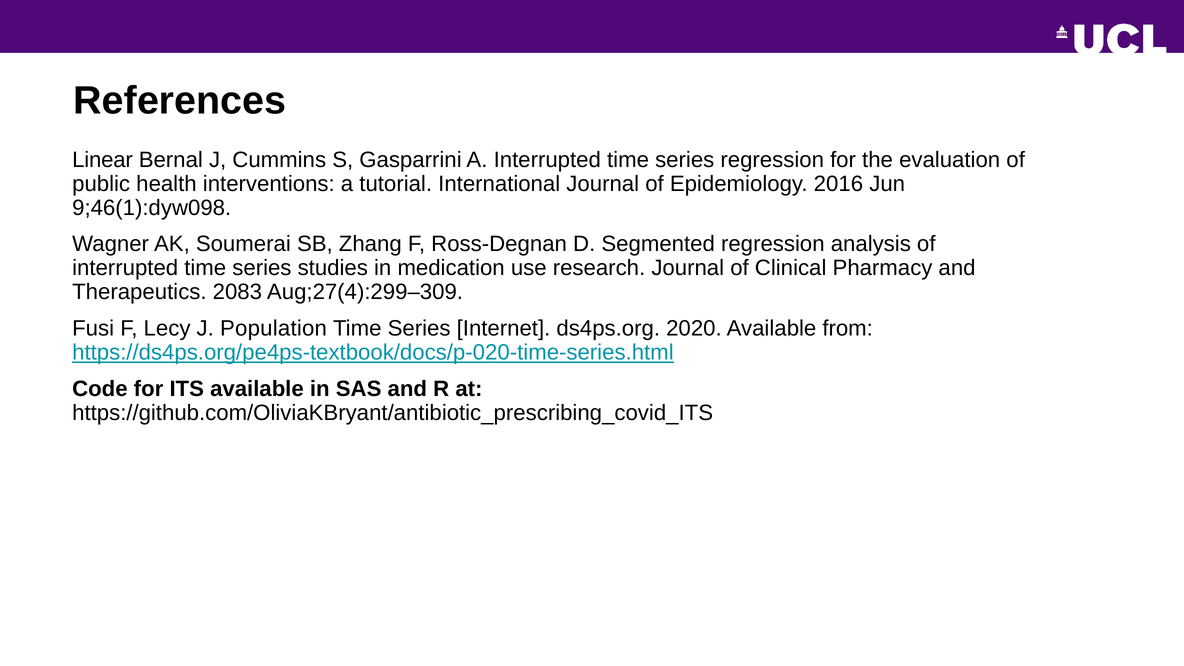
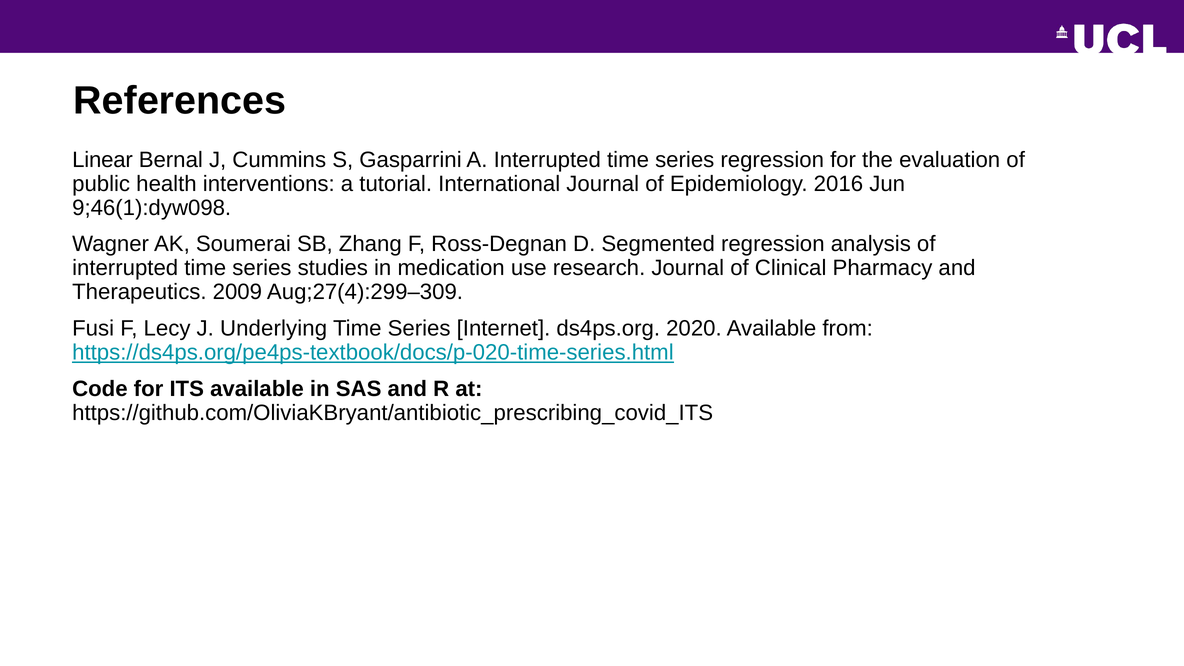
2083: 2083 -> 2009 (237, 292)
Population: Population -> Underlying (274, 328)
